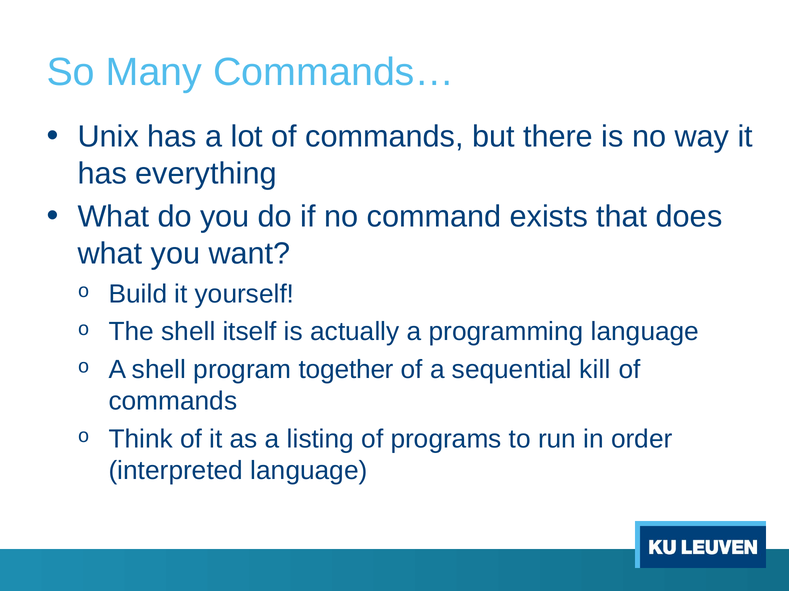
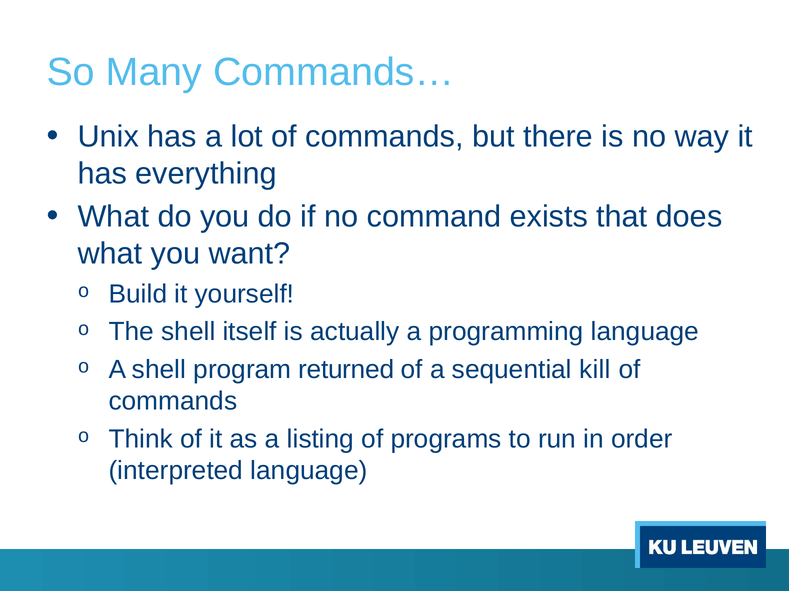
together: together -> returned (346, 370)
